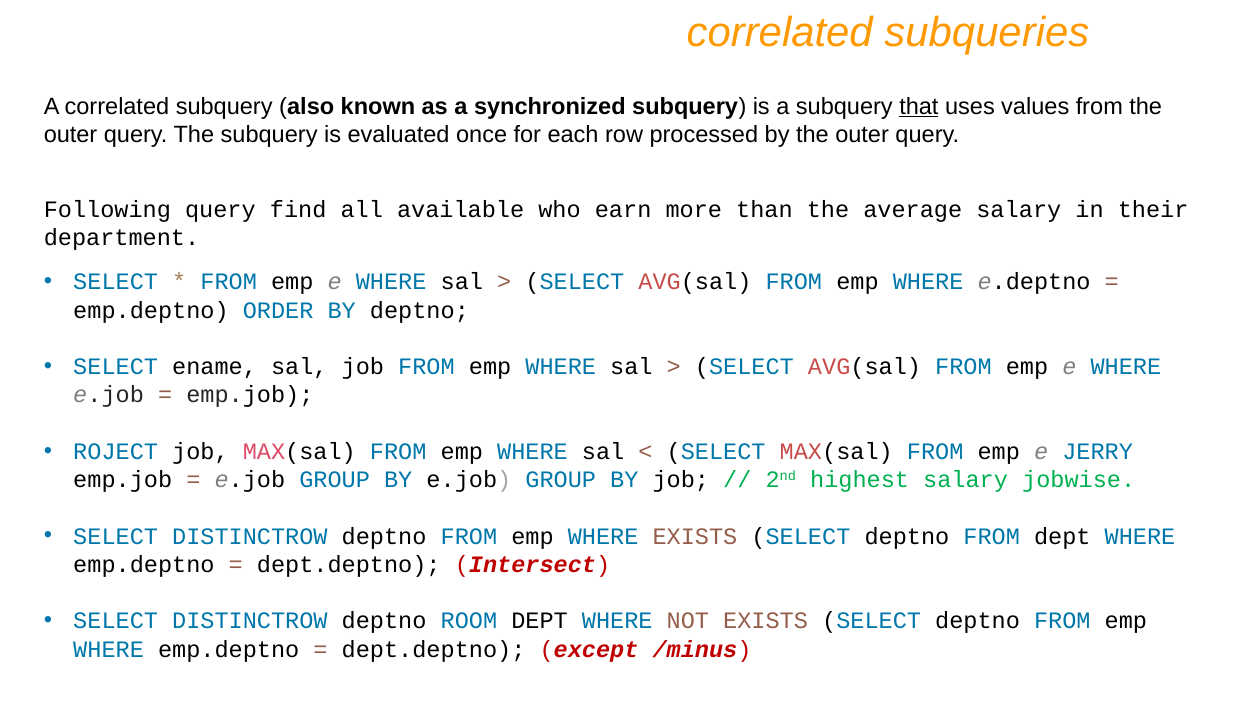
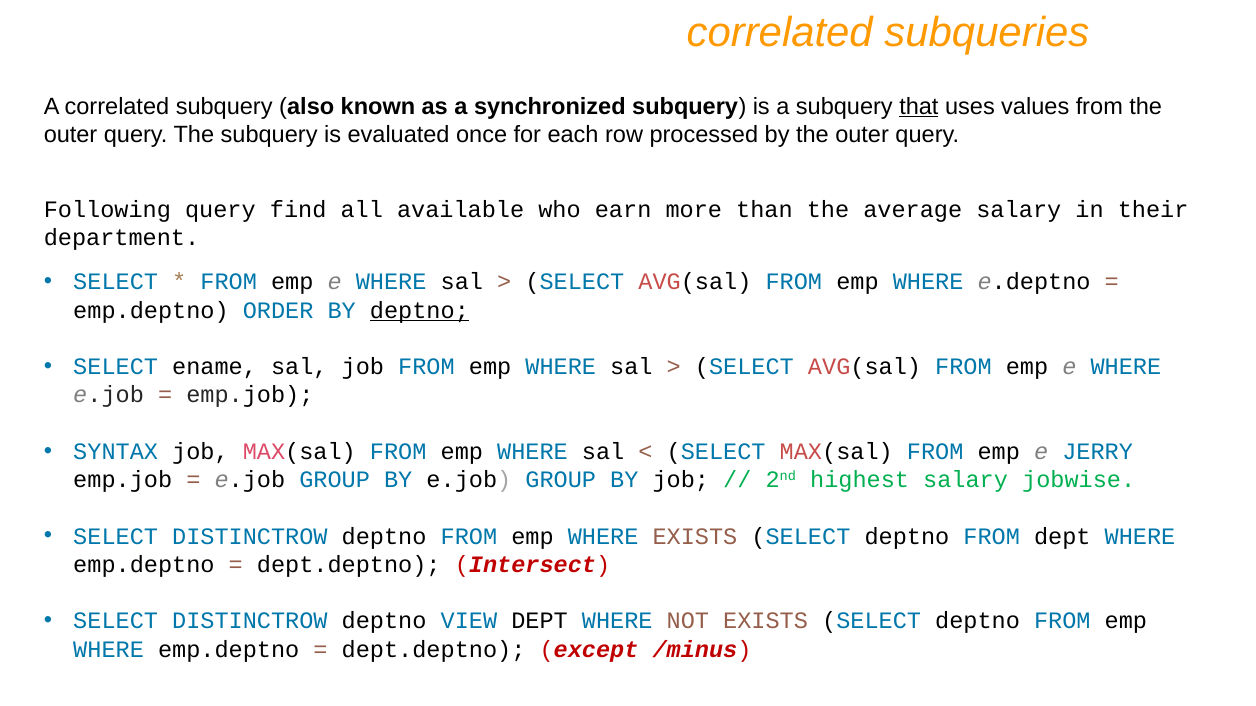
deptno underline: none -> present (419, 311)
ROJECT: ROJECT -> SYNTAX (116, 452)
ROOM: ROOM -> VIEW (469, 621)
